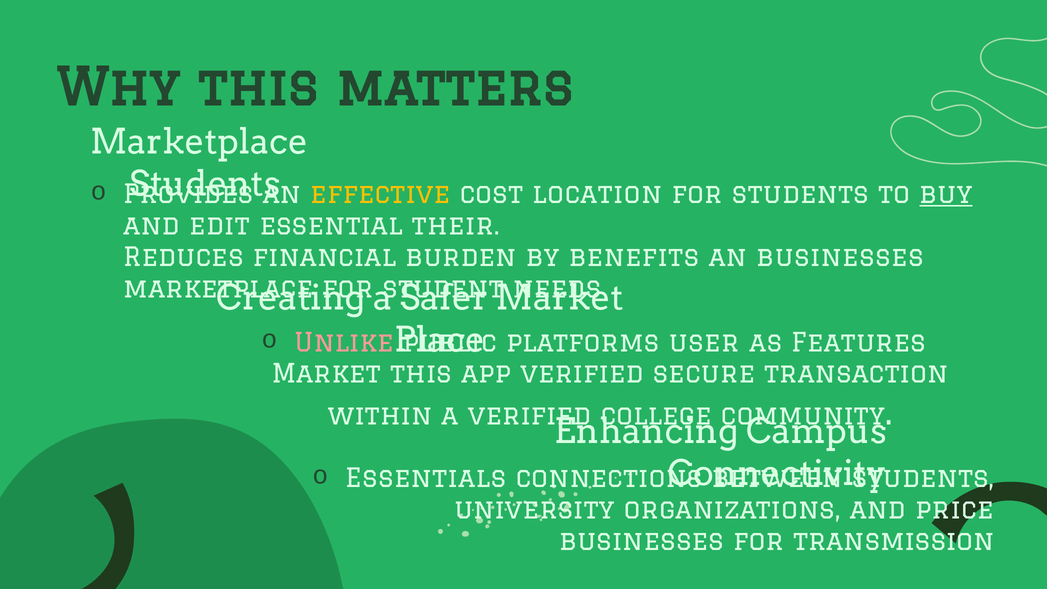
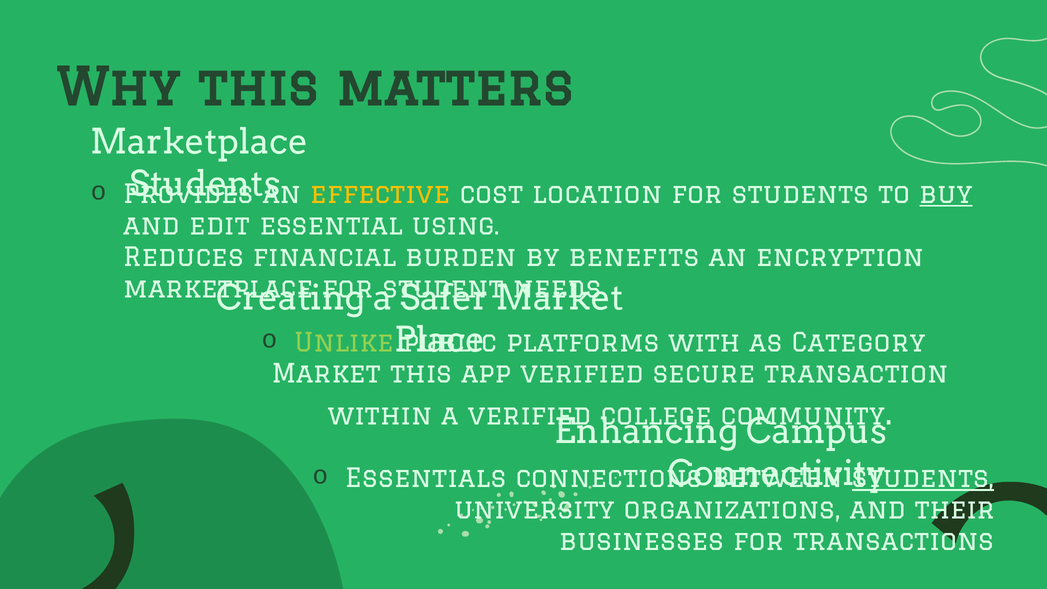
their: their -> using (456, 226)
an businesses: businesses -> encryption (840, 257)
Unlike colour: pink -> light green (344, 343)
user: user -> with (705, 343)
Features: Features -> Category (859, 343)
students underline: none -> present (923, 479)
price: price -> their (955, 510)
transmission: transmission -> transactions (894, 542)
